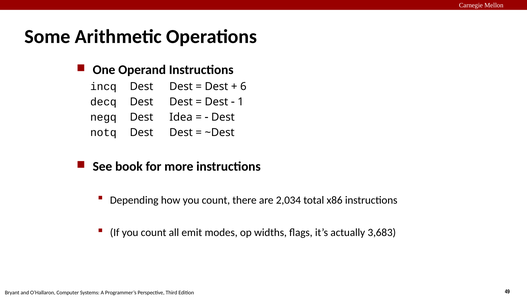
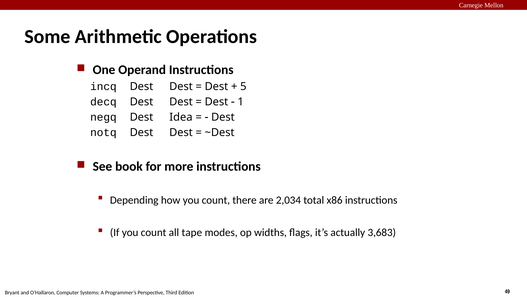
6: 6 -> 5 (243, 86)
emit: emit -> tape (192, 232)
